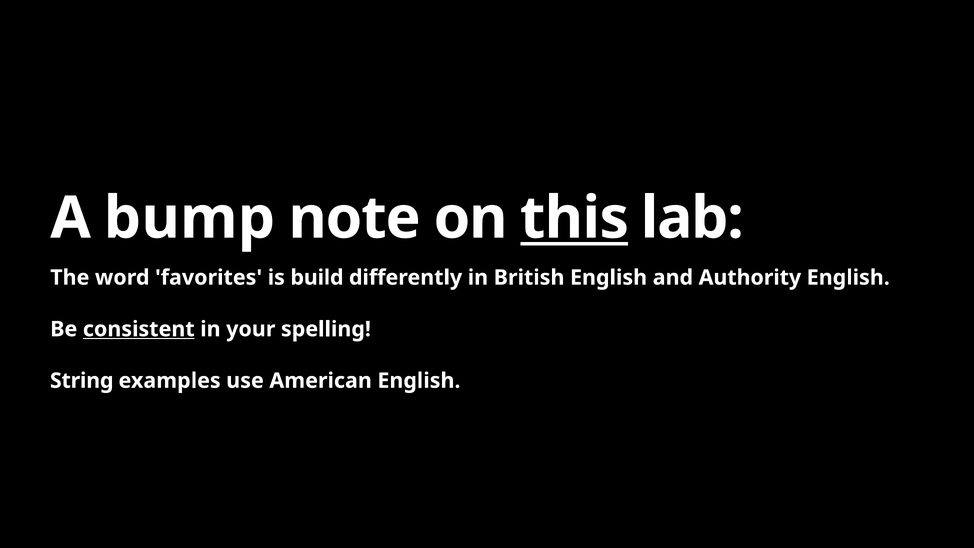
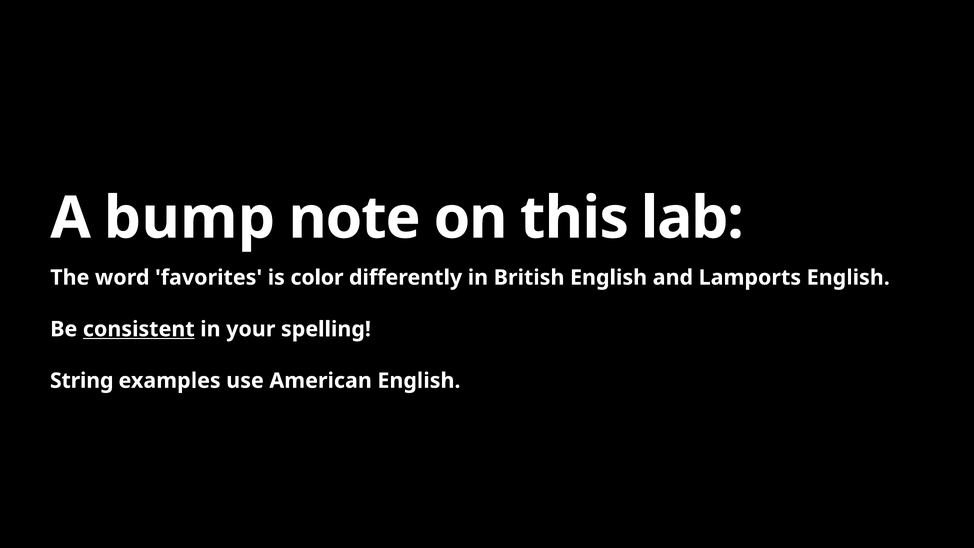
this underline: present -> none (574, 218)
build: build -> color (317, 278)
Authority: Authority -> Lamports (750, 278)
